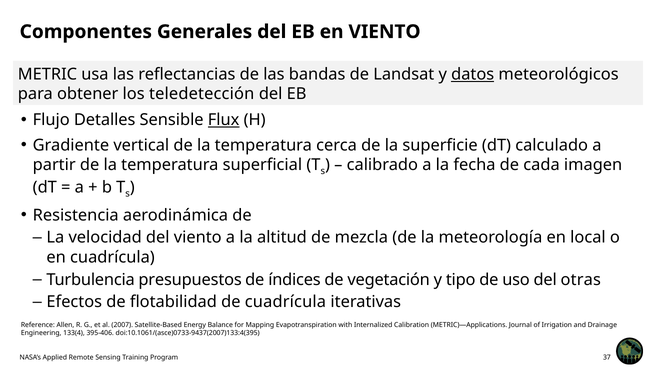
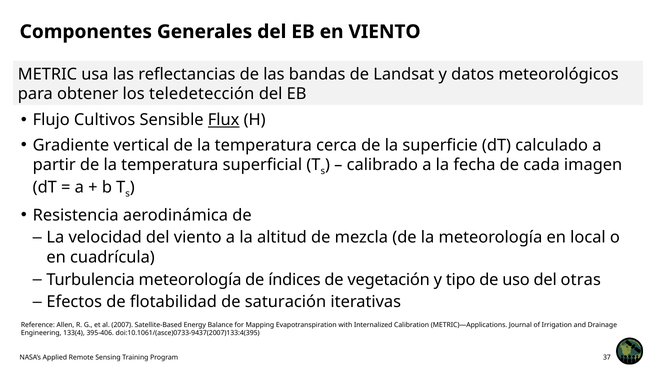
datos underline: present -> none (473, 74)
Detalles: Detalles -> Cultivos (105, 120)
Turbulencia presupuestos: presupuestos -> meteorología (190, 280)
de cuadrícula: cuadrícula -> saturación (285, 302)
